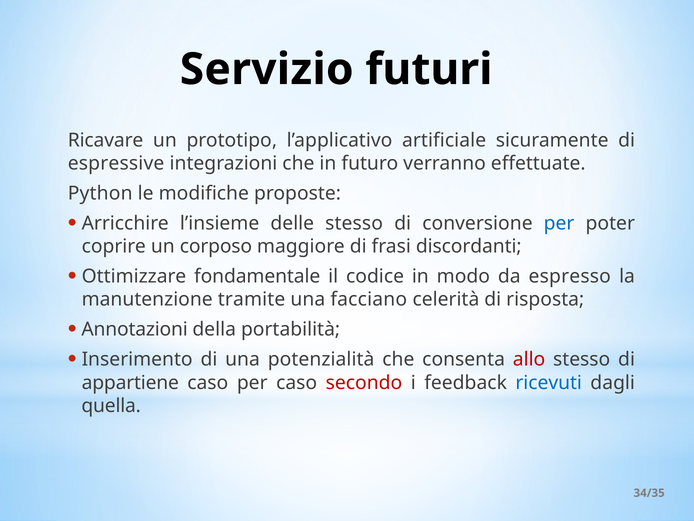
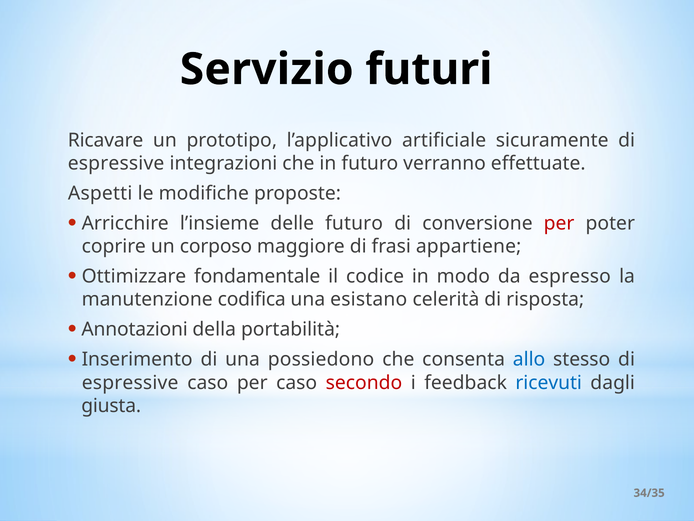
Python: Python -> Aspetti (100, 193)
delle stesso: stesso -> futuro (354, 223)
per colour: blue -> red (559, 223)
discordanti: discordanti -> appartiene (469, 246)
tramite: tramite -> codifica (252, 299)
facciano: facciano -> esistano (369, 299)
potenzialità: potenzialità -> possiedono (321, 359)
allo colour: red -> blue (529, 359)
appartiene: appartiene -> espressive (130, 382)
quella: quella -> giusta (111, 405)
